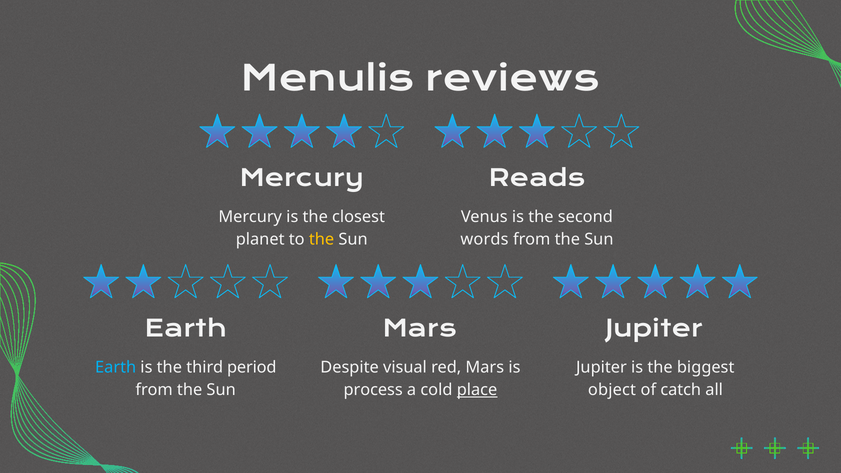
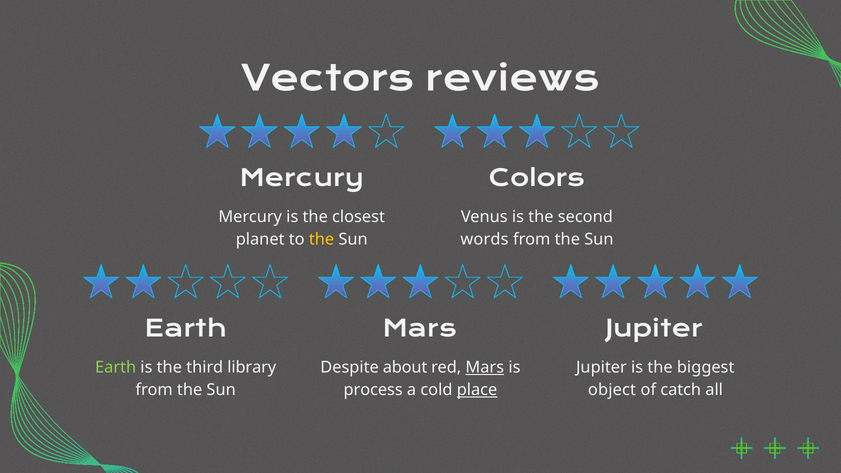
Menulis: Menulis -> Vectors (328, 79)
Reads: Reads -> Colors (537, 179)
Earth colour: light blue -> light green (116, 367)
period: period -> library (252, 367)
visual: visual -> about (405, 367)
Mars underline: none -> present (485, 367)
